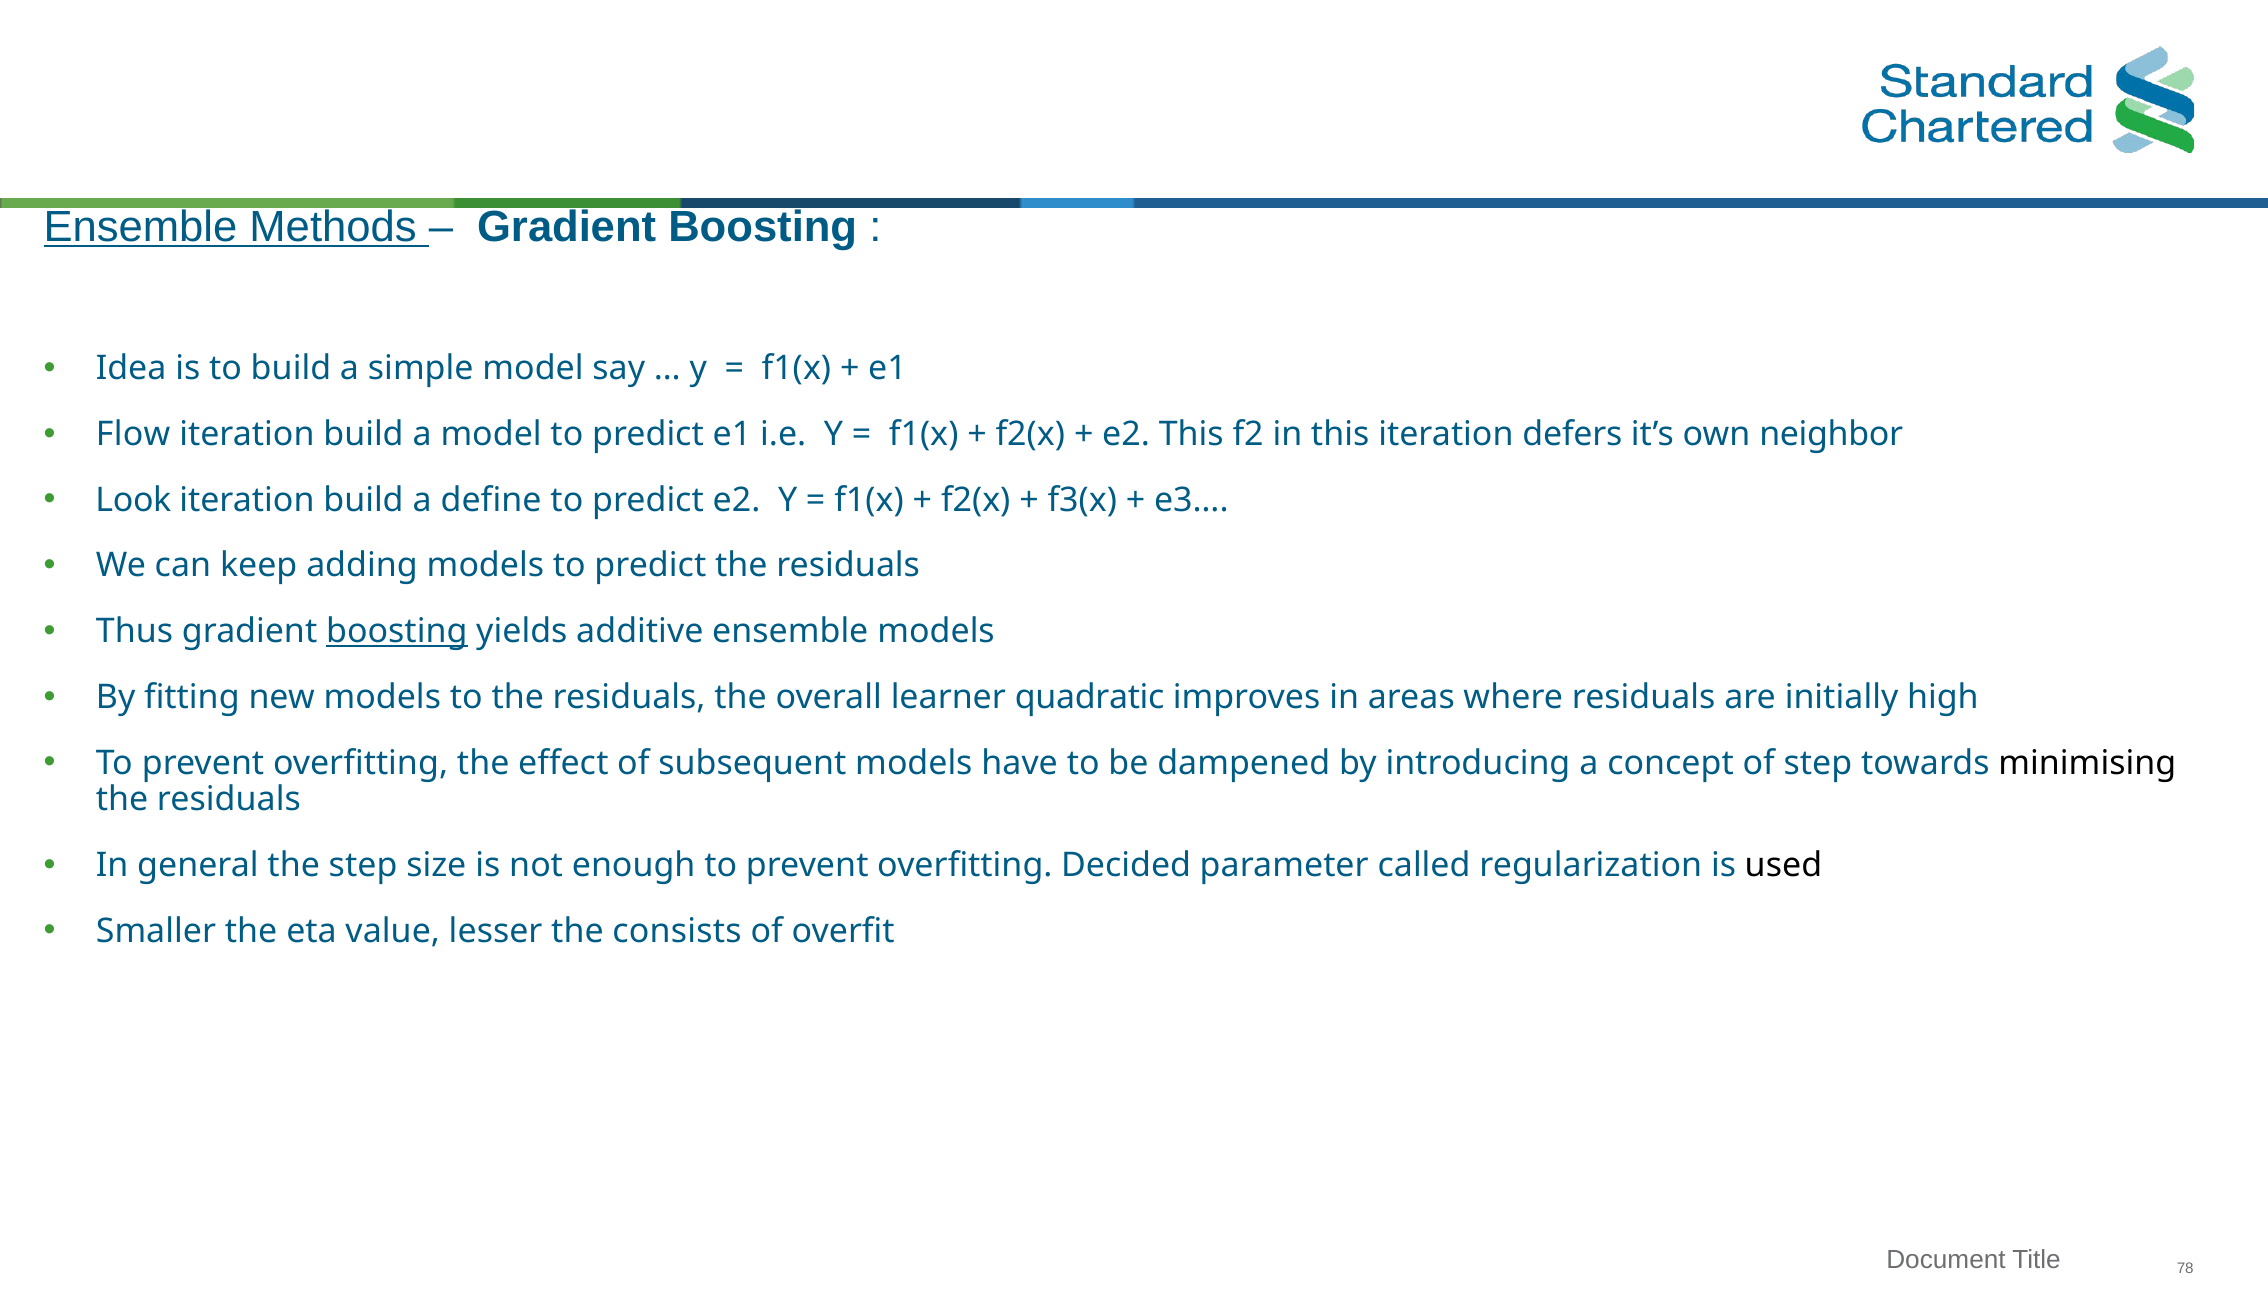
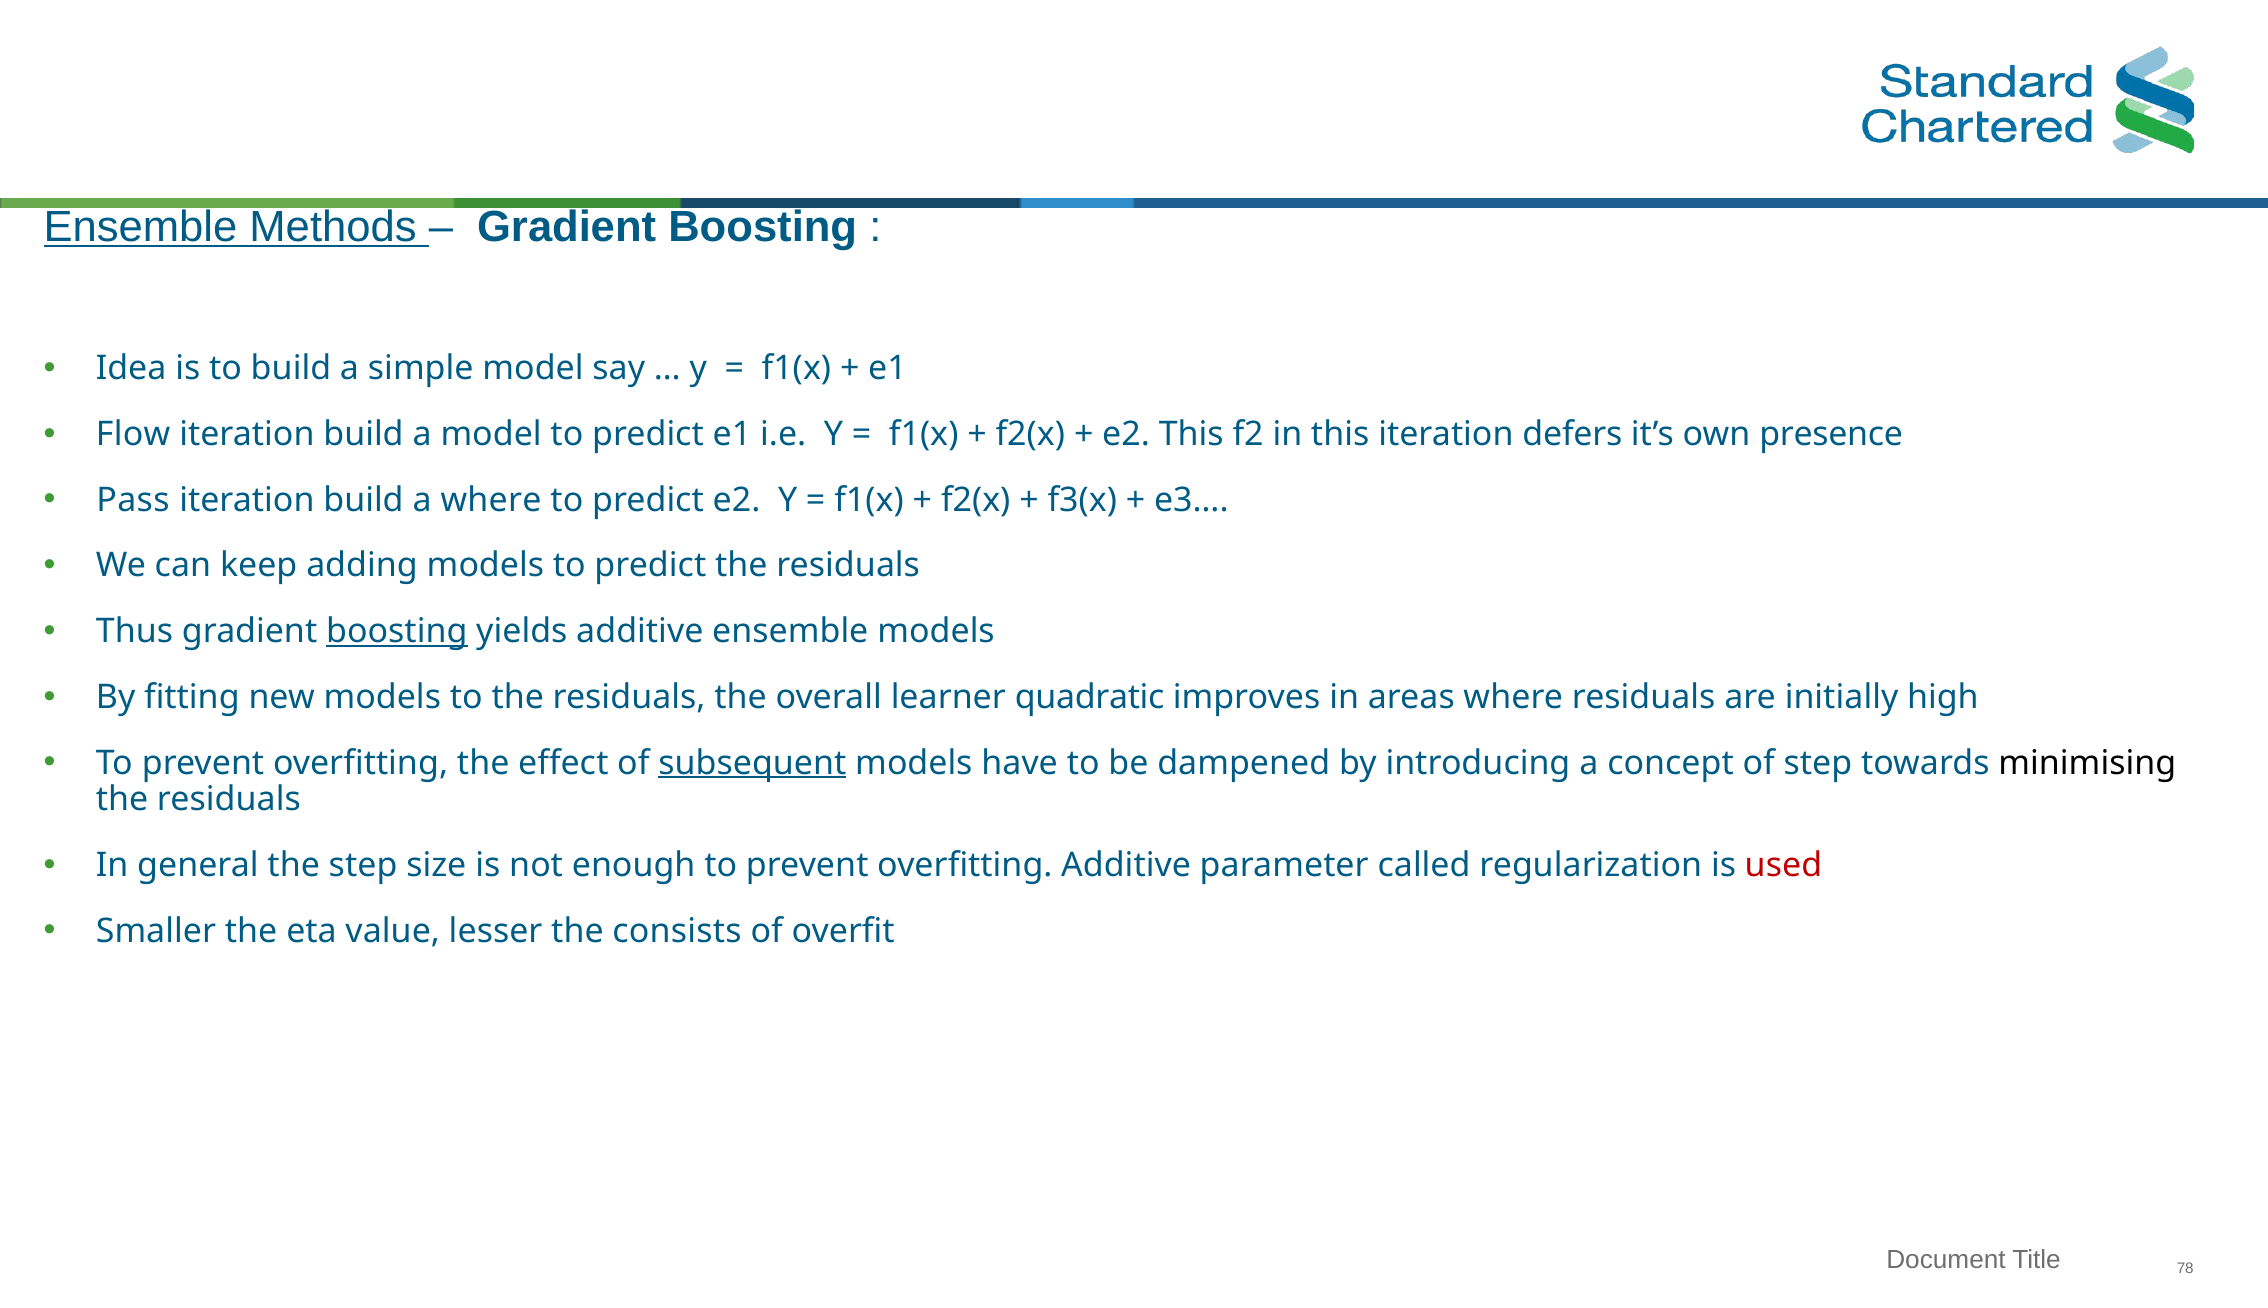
neighbor: neighbor -> presence (1831, 434)
Look: Look -> Pass (133, 500)
a define: define -> where (491, 500)
subsequent underline: none -> present (752, 763)
overfitting Decided: Decided -> Additive (1126, 866)
used colour: black -> red (1783, 866)
